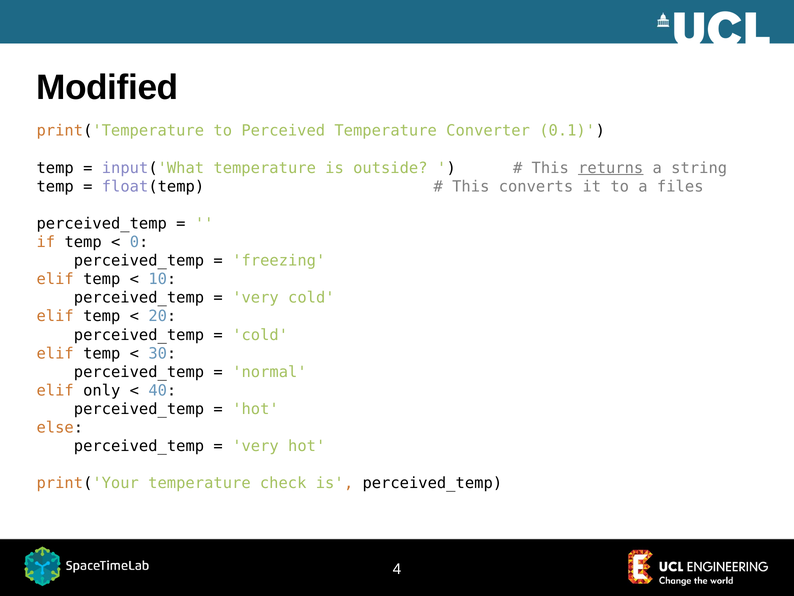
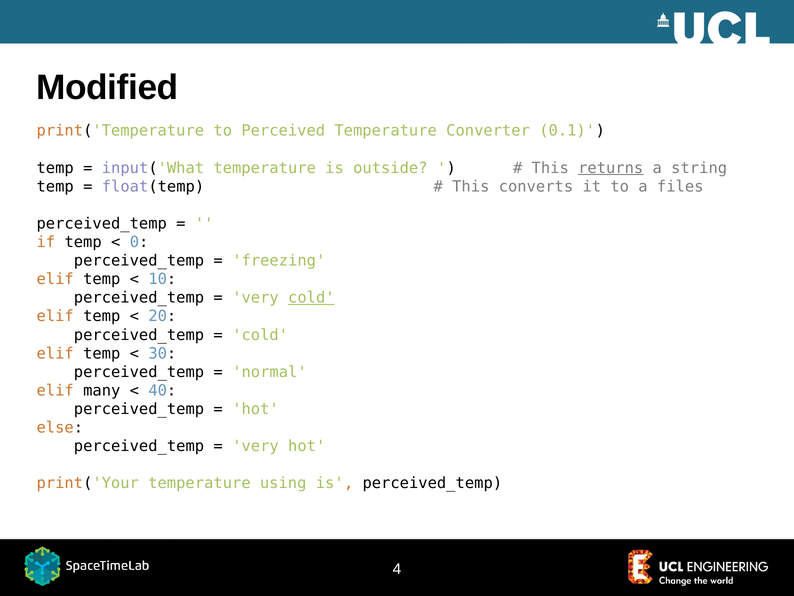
cold underline: none -> present (311, 298)
only: only -> many (102, 390)
check: check -> using (283, 483)
